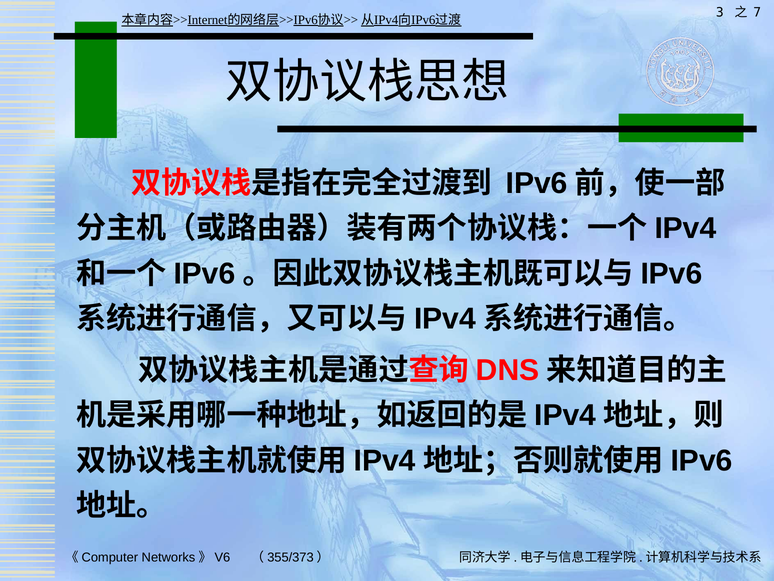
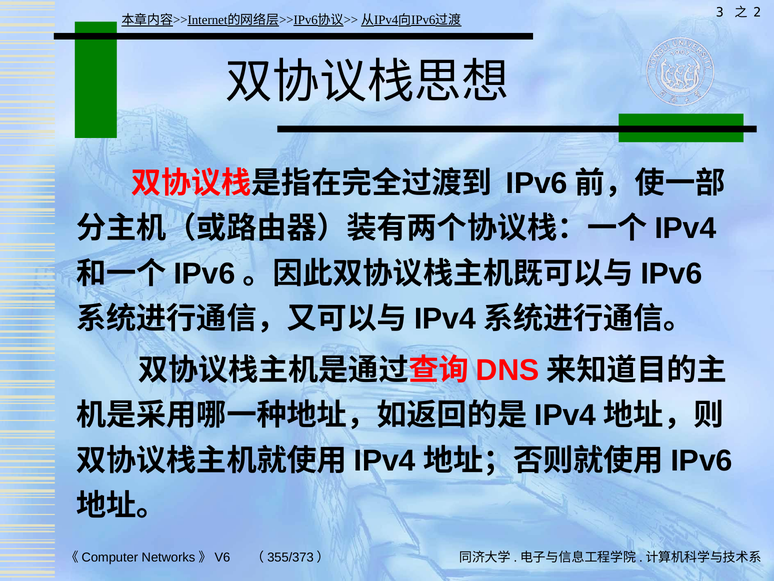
7: 7 -> 2 (757, 13)
